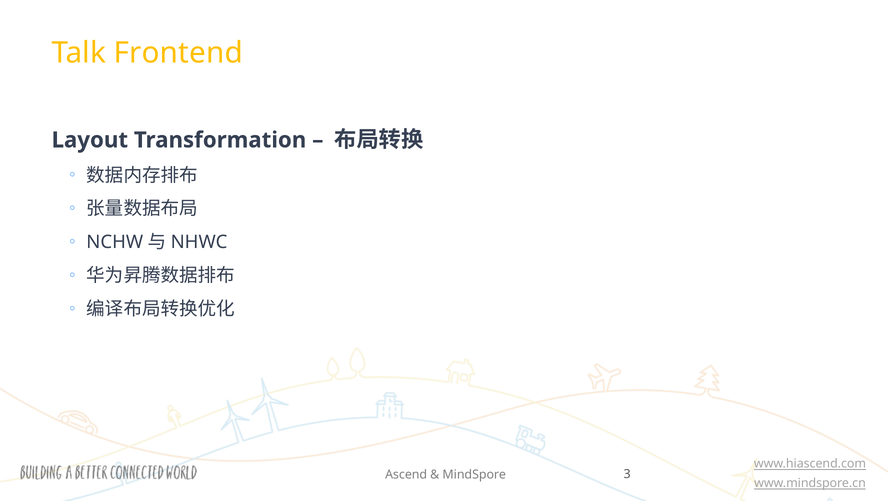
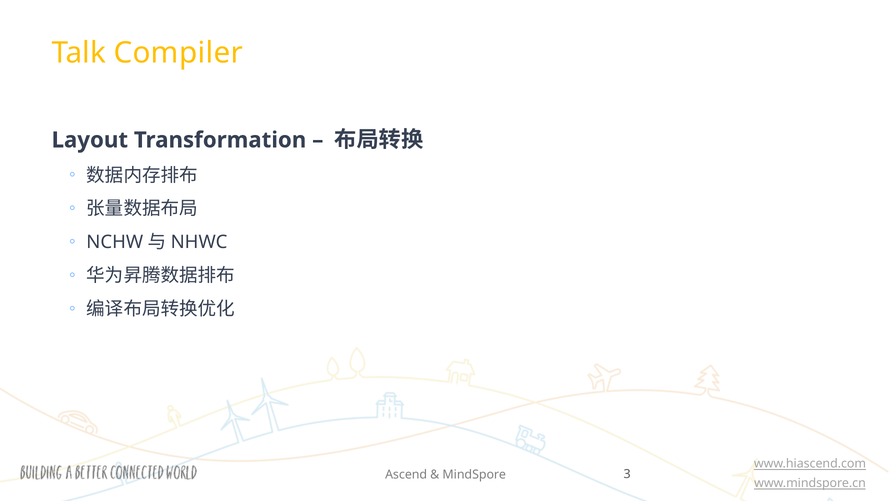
Frontend: Frontend -> Compiler (178, 53)
